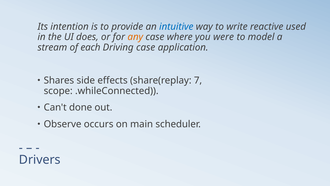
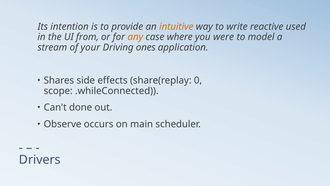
intuitive colour: blue -> orange (176, 27)
does: does -> from (87, 37)
each: each -> your (90, 47)
Driving case: case -> ones (146, 47)
7: 7 -> 0 (198, 80)
